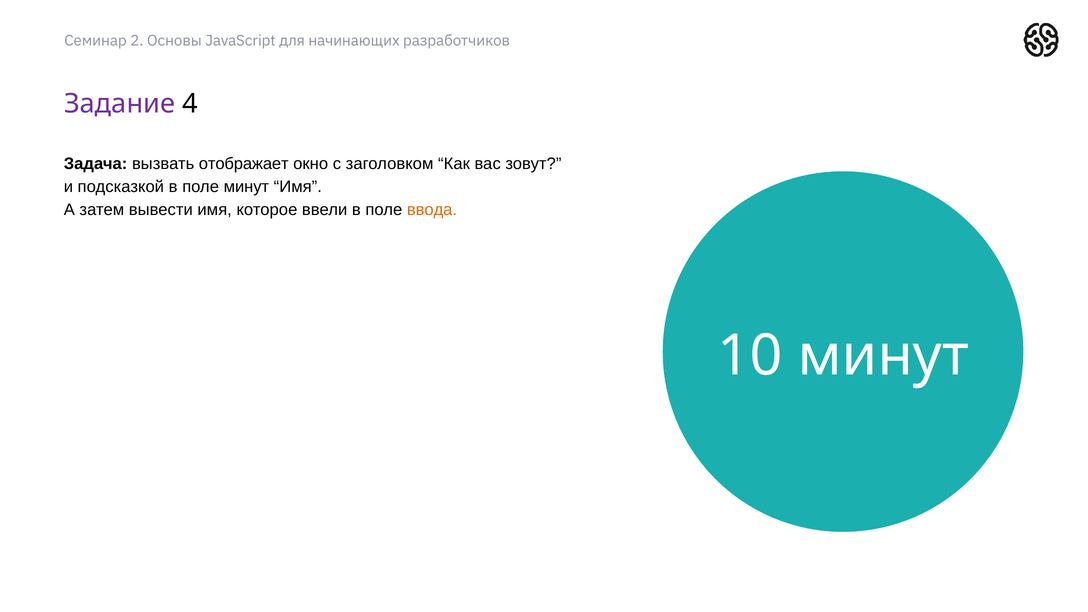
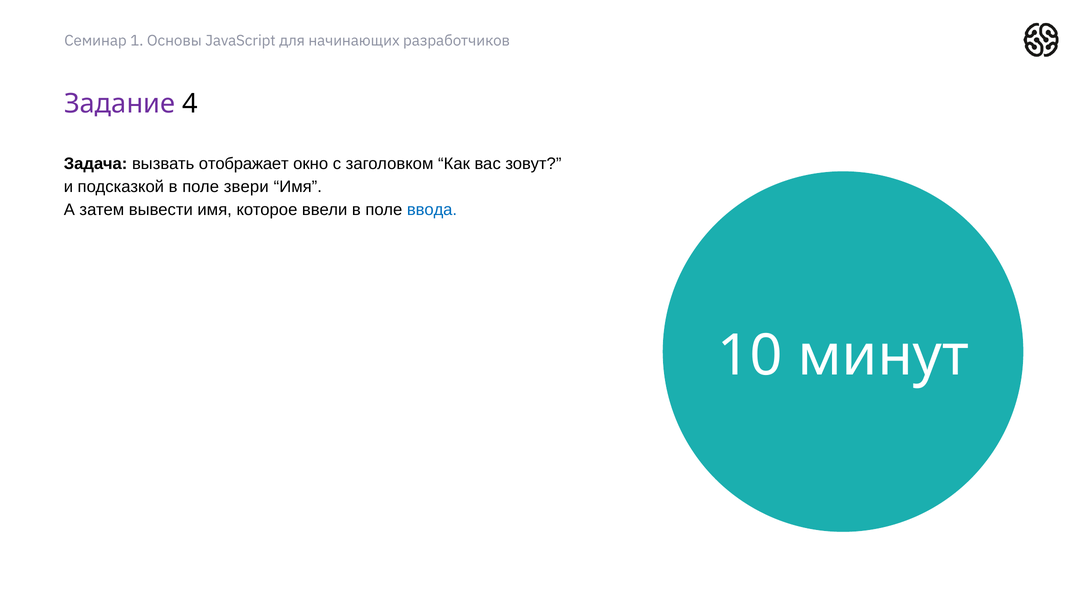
2: 2 -> 1 (137, 41)
поле минут: минут -> звери (246, 187)
ввода colour: orange -> blue (432, 210)
